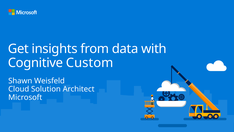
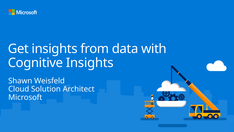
Cognitive Custom: Custom -> Insights (90, 63)
